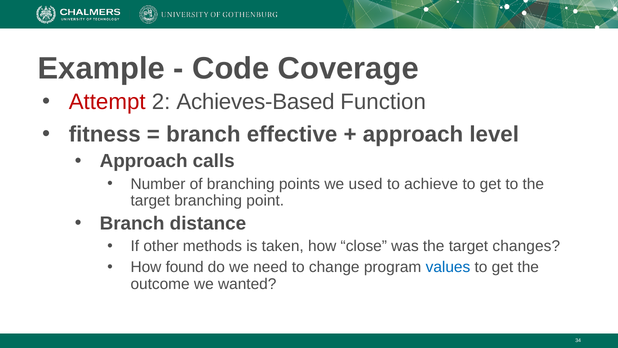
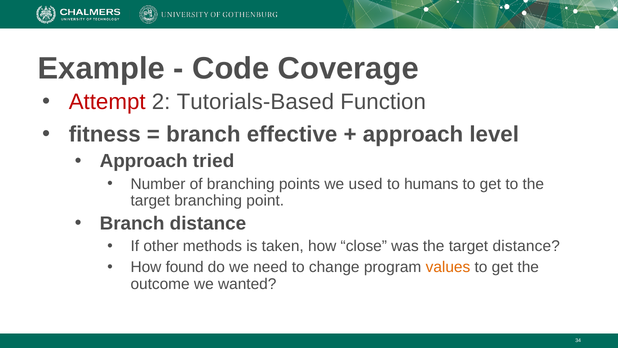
Achieves-Based: Achieves-Based -> Tutorials-Based (255, 102)
calls: calls -> tried (214, 161)
achieve: achieve -> humans (431, 184)
target changes: changes -> distance (526, 246)
values colour: blue -> orange (448, 267)
